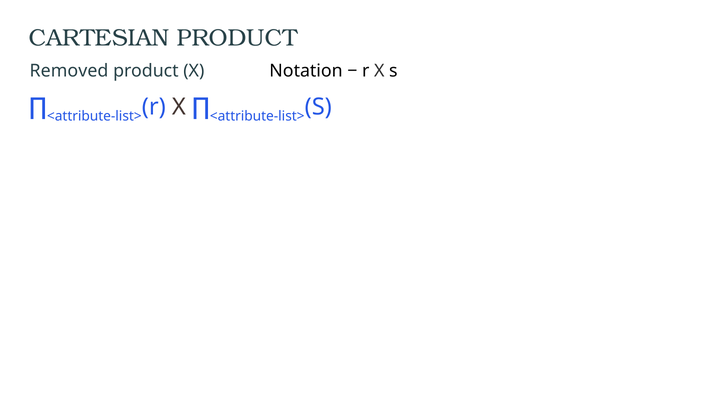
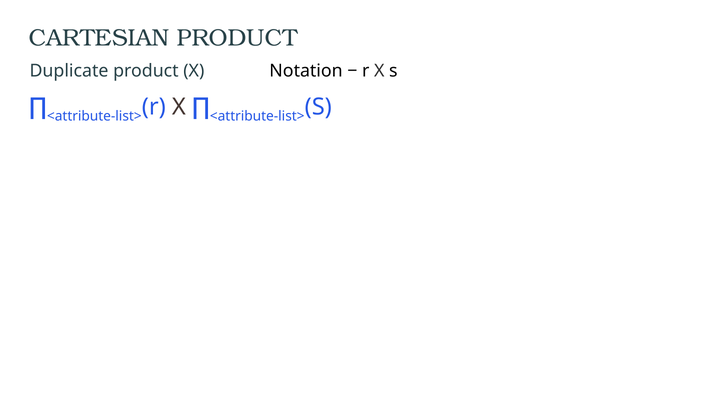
Removed: Removed -> Duplicate (69, 71)
